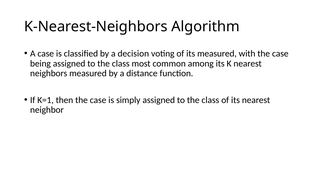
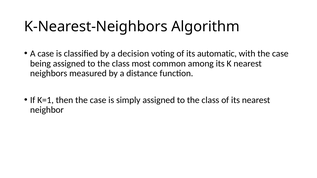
its measured: measured -> automatic (217, 54)
